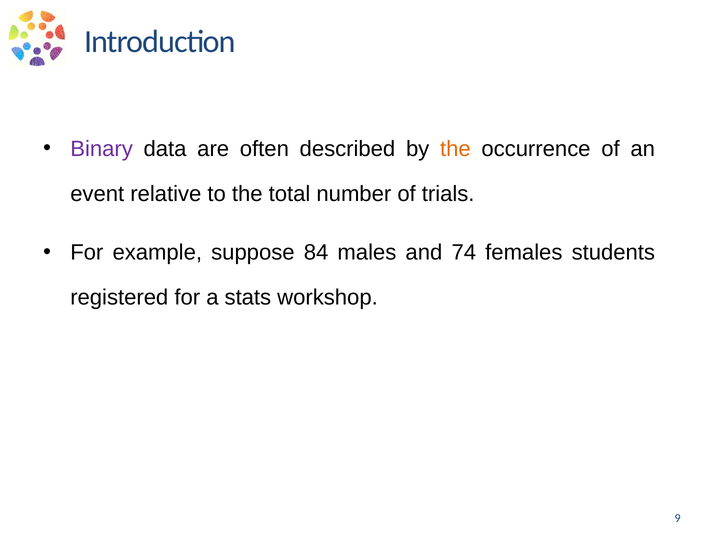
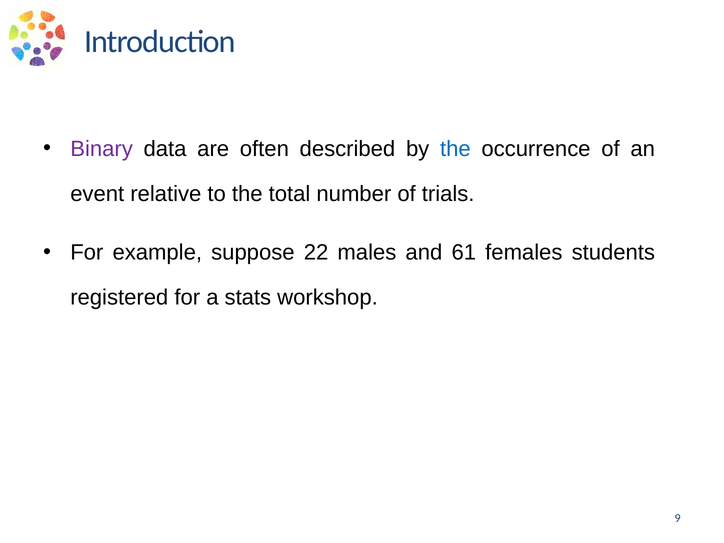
the colour: orange -> blue (455, 149)
84: 84 -> 22 (316, 252)
74: 74 -> 61 (464, 252)
